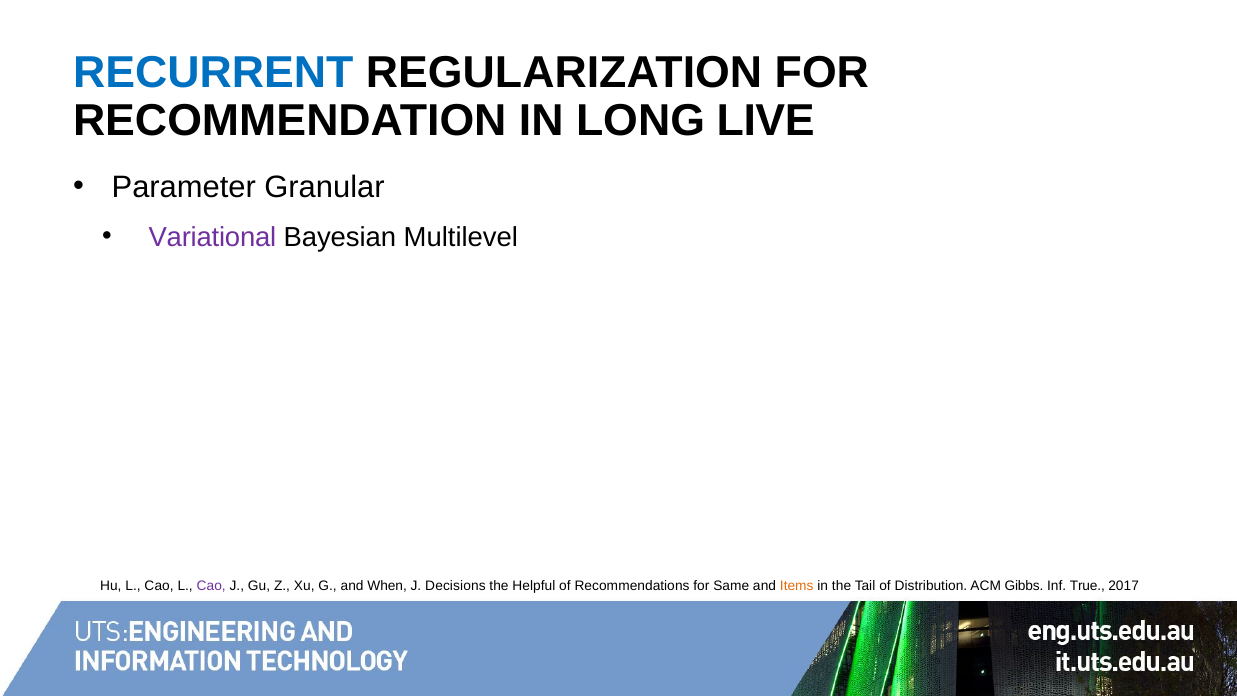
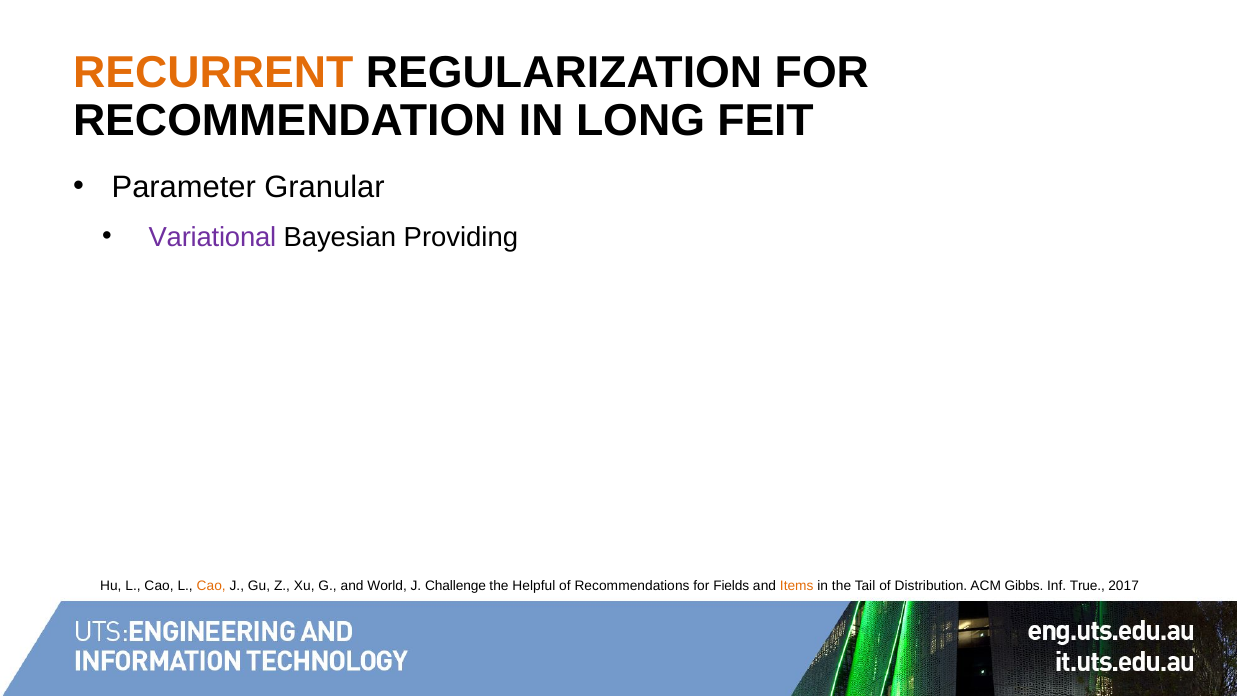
RECURRENT colour: blue -> orange (213, 73)
LIVE: LIVE -> FEIT (765, 121)
Multilevel: Multilevel -> Providing (461, 237)
Cao colour: purple -> orange (211, 586)
When: When -> World (387, 586)
Decisions: Decisions -> Challenge (456, 586)
Same: Same -> Fields (731, 586)
